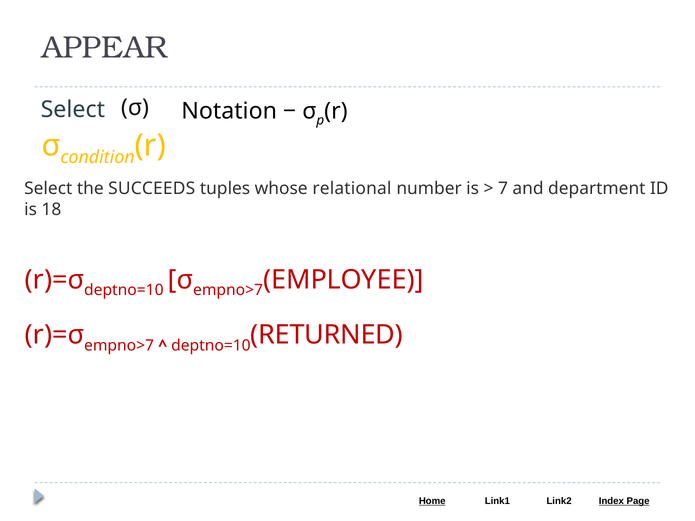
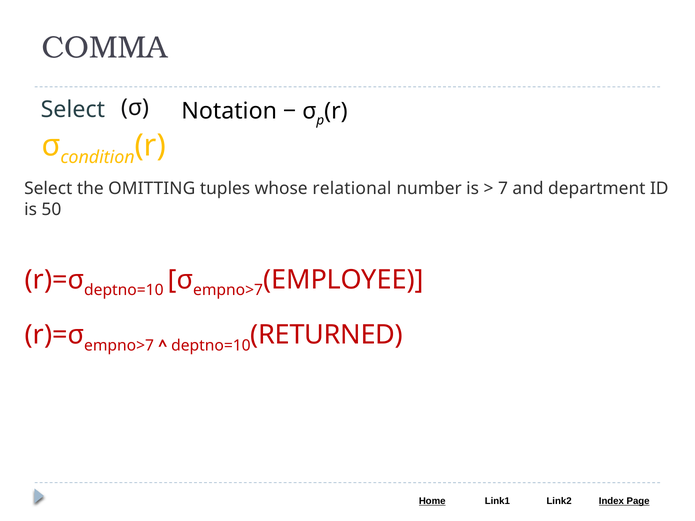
APPEAR: APPEAR -> COMMA (104, 48)
SUCCEEDS: SUCCEEDS -> OMITTING (152, 189)
18: 18 -> 50 (51, 210)
